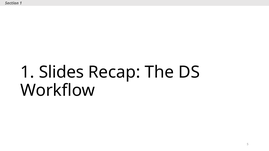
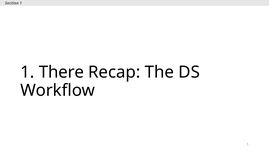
Slides: Slides -> There (61, 72)
